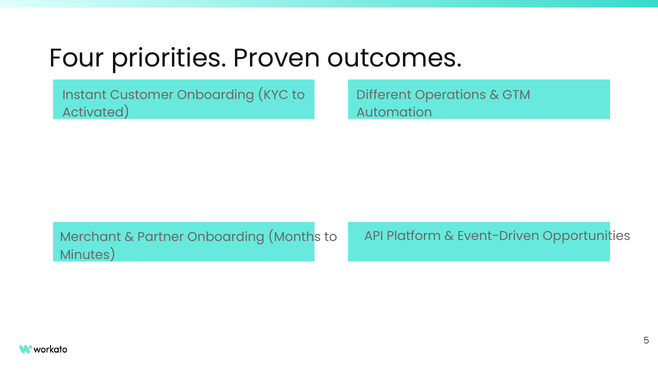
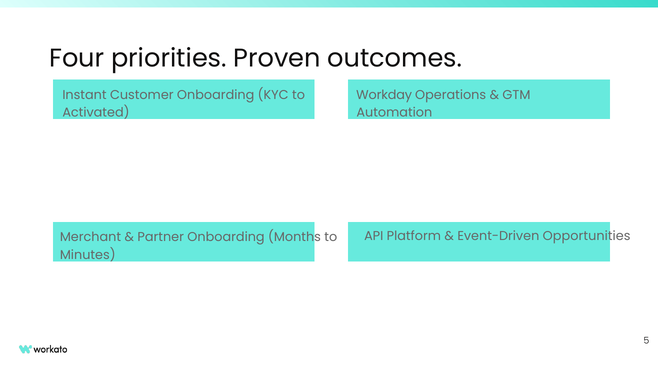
Different: Different -> Workday (384, 95)
